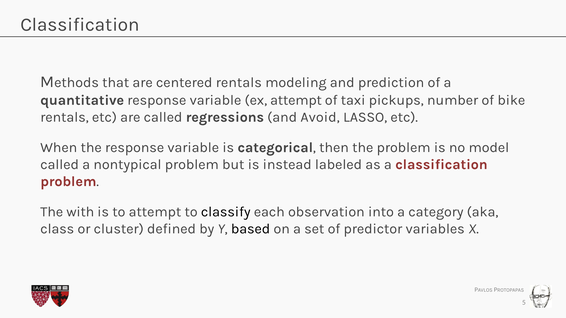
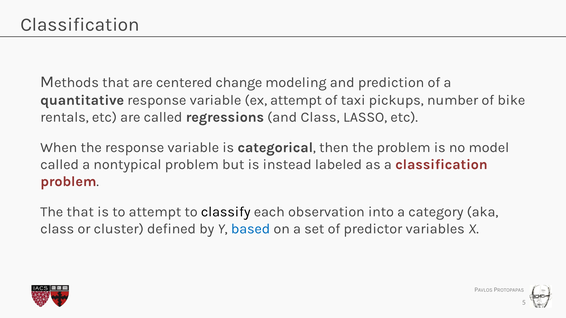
centered rentals: rentals -> change (239, 83)
and Avoid: Avoid -> Class (320, 117)
The with: with -> that (80, 212)
based colour: black -> blue (251, 229)
